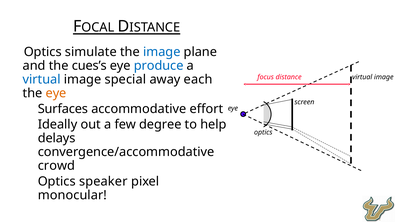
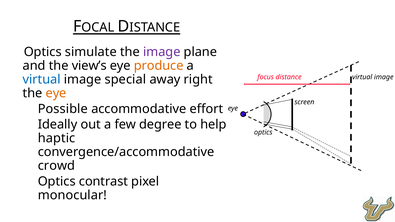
image colour: blue -> purple (162, 52)
cues’s: cues’s -> view’s (89, 66)
produce colour: blue -> orange (159, 66)
each: each -> right (198, 80)
Surfaces: Surfaces -> Possible (63, 109)
delays: delays -> haptic (57, 138)
speaker: speaker -> contrast (103, 182)
